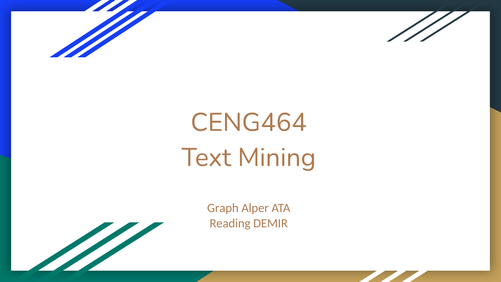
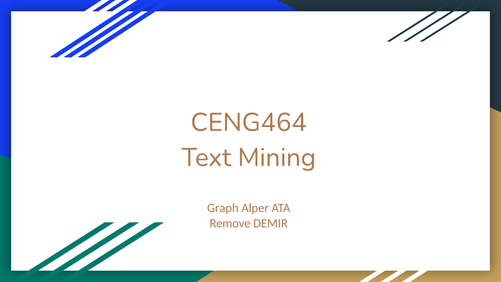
Reading: Reading -> Remove (230, 223)
